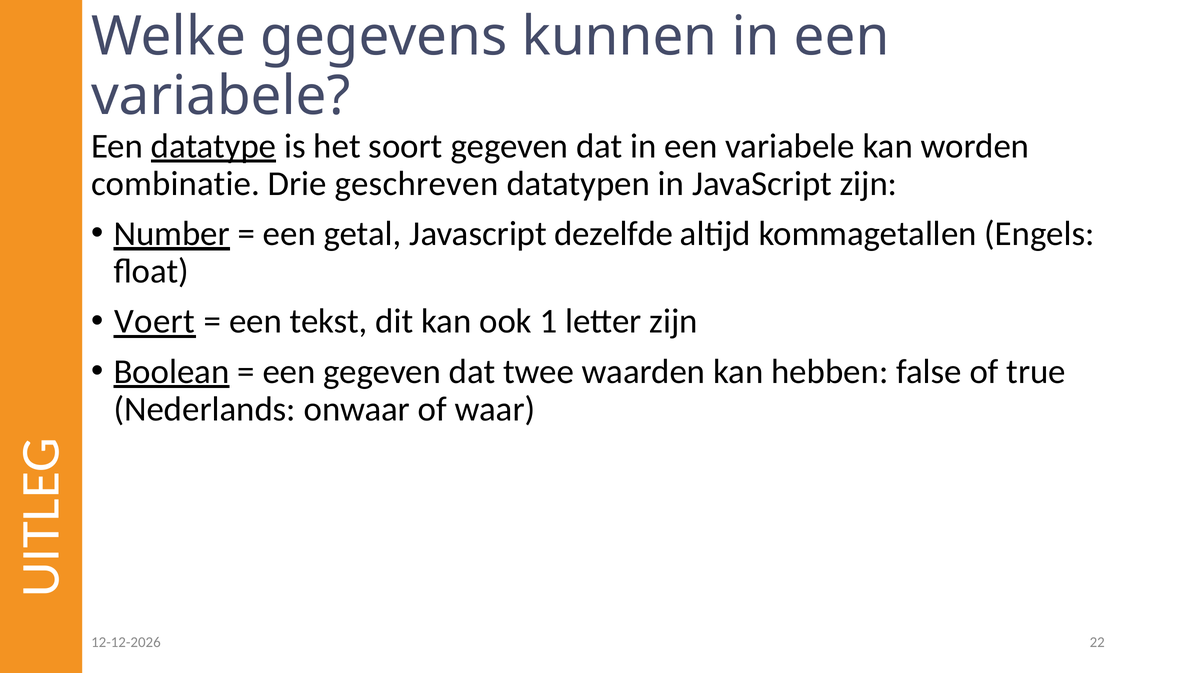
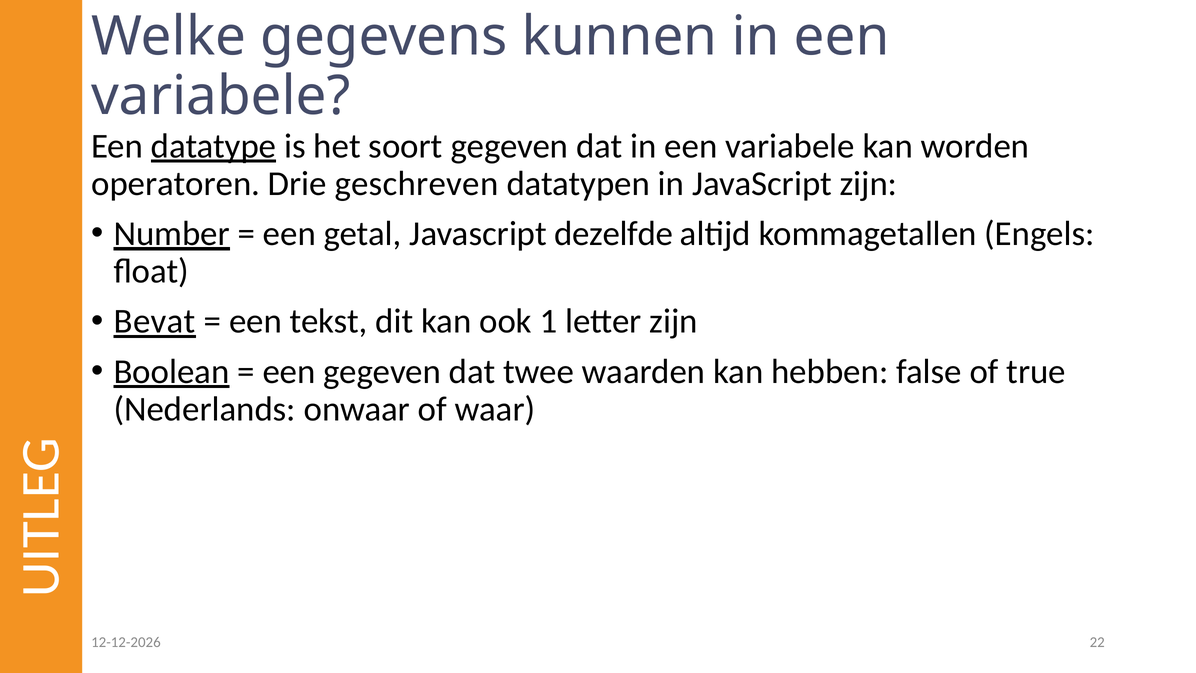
combinatie: combinatie -> operatoren (176, 184)
Voert: Voert -> Bevat (155, 321)
